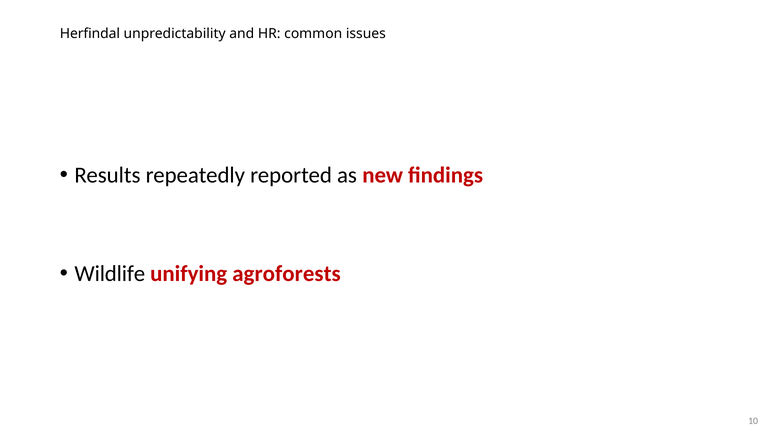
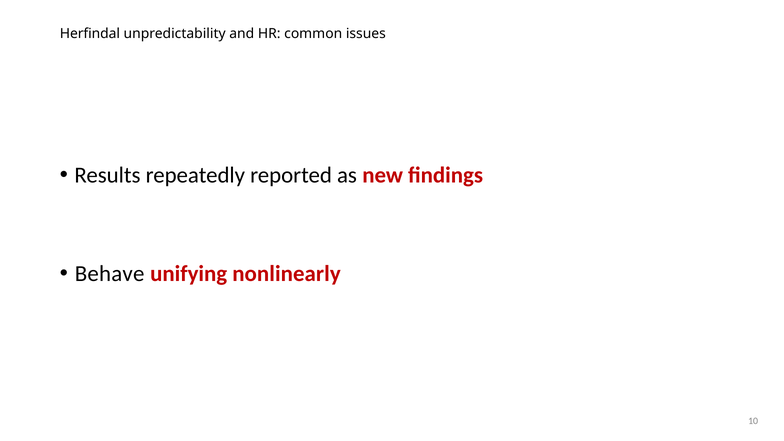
Wildlife: Wildlife -> Behave (110, 274)
agroforests: agroforests -> nonlinearly (286, 274)
